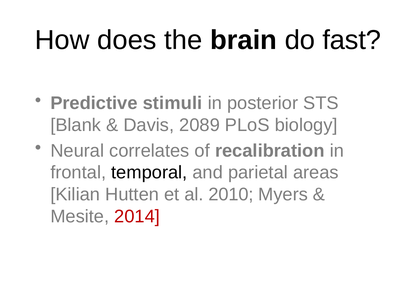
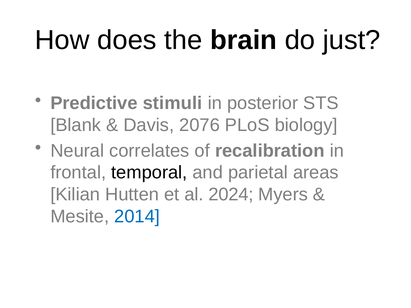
fast: fast -> just (352, 40)
2089: 2089 -> 2076 (200, 125)
2010: 2010 -> 2024 (231, 195)
2014 colour: red -> blue (137, 217)
